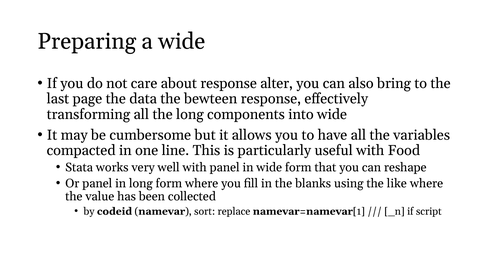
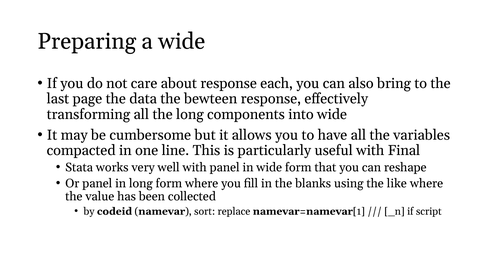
alter: alter -> each (277, 83)
Food: Food -> Final (404, 150)
